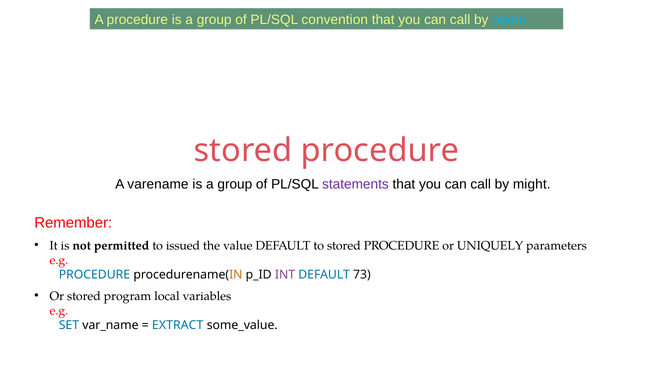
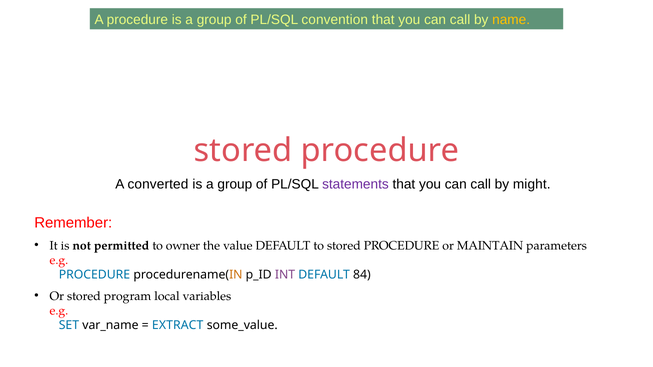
name colour: light blue -> yellow (511, 20)
varename: varename -> converted (158, 184)
issued: issued -> owner (183, 246)
UNIQUELY: UNIQUELY -> MAINTAIN (490, 246)
73: 73 -> 84 (362, 275)
